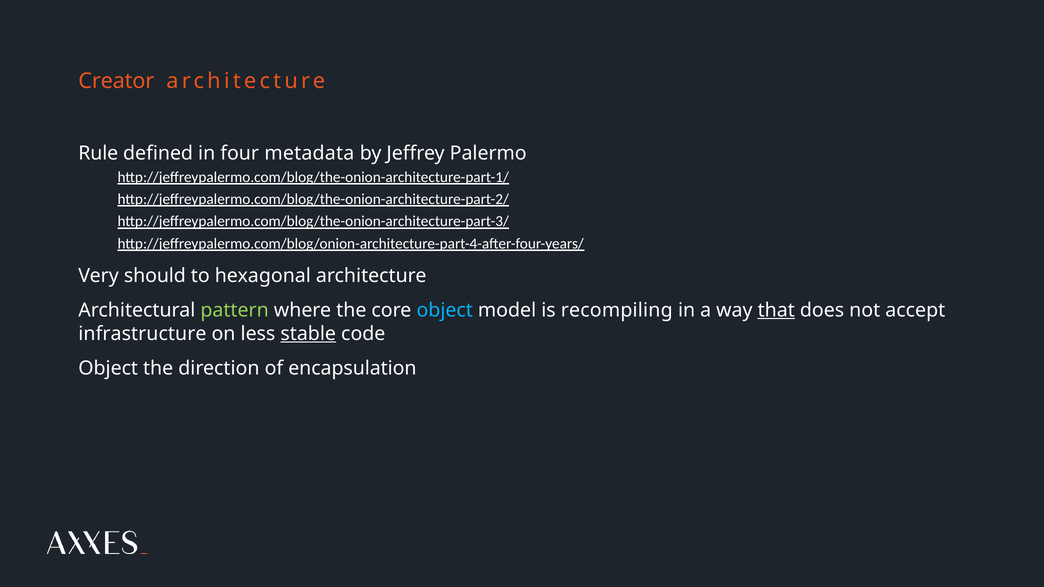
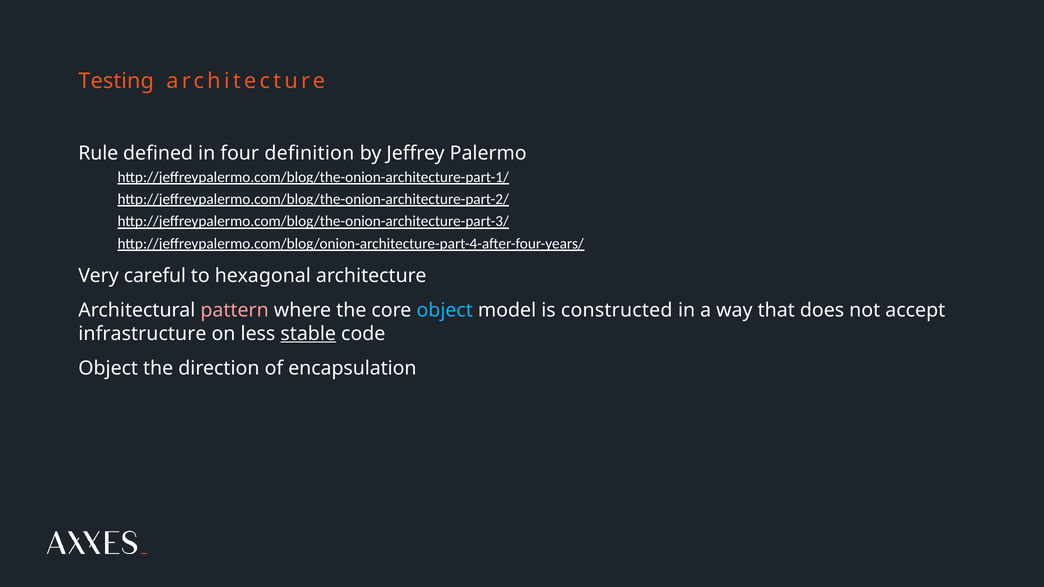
Creator: Creator -> Testing (116, 81)
metadata: metadata -> definition (309, 153)
should: should -> careful (155, 276)
pattern colour: light green -> pink (235, 310)
recompiling: recompiling -> constructed (617, 310)
that underline: present -> none (776, 310)
